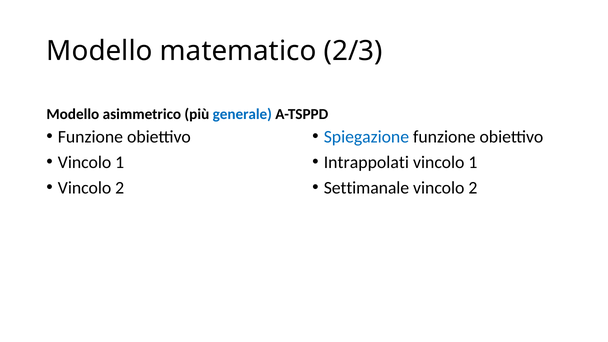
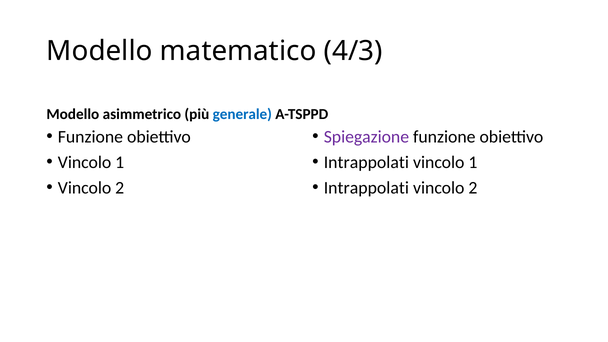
2/3: 2/3 -> 4/3 (353, 51)
Spiegazione colour: blue -> purple (366, 137)
Settimanale: Settimanale -> Intrappolati (366, 188)
